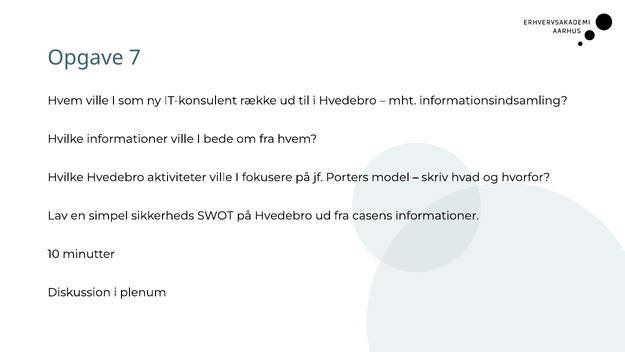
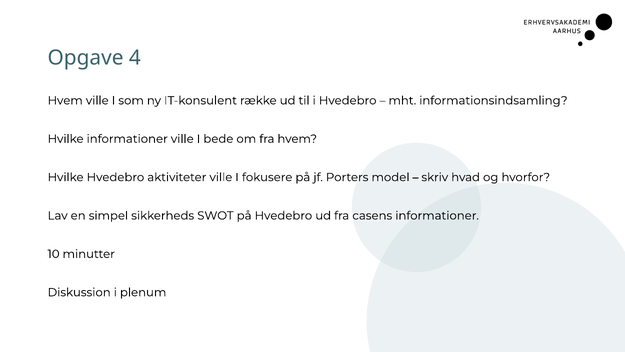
7: 7 -> 4 (135, 58)
